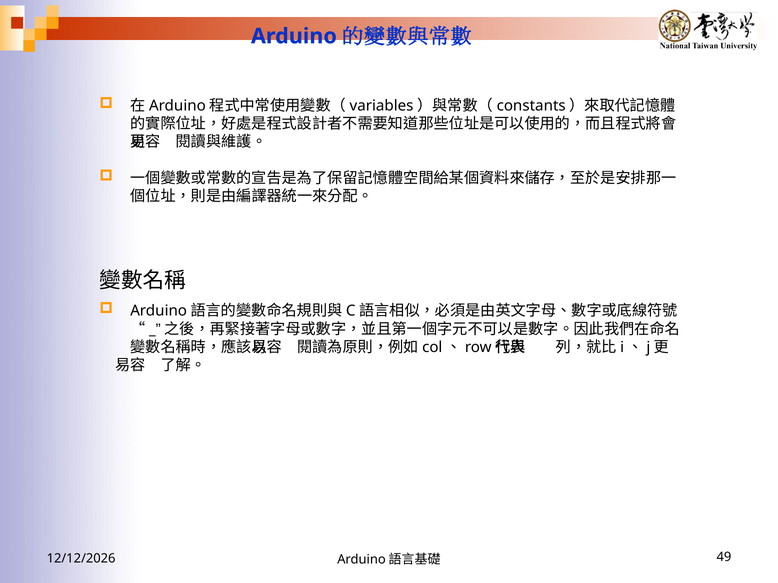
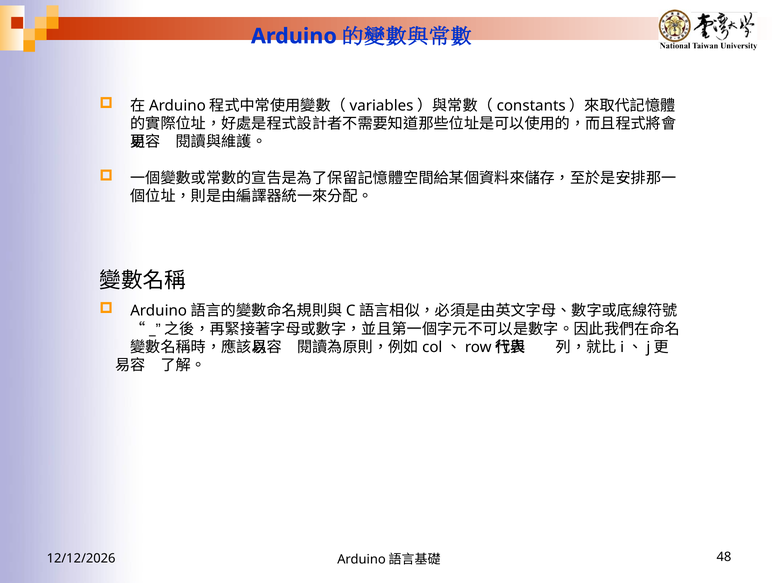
49: 49 -> 48 (724, 558)
